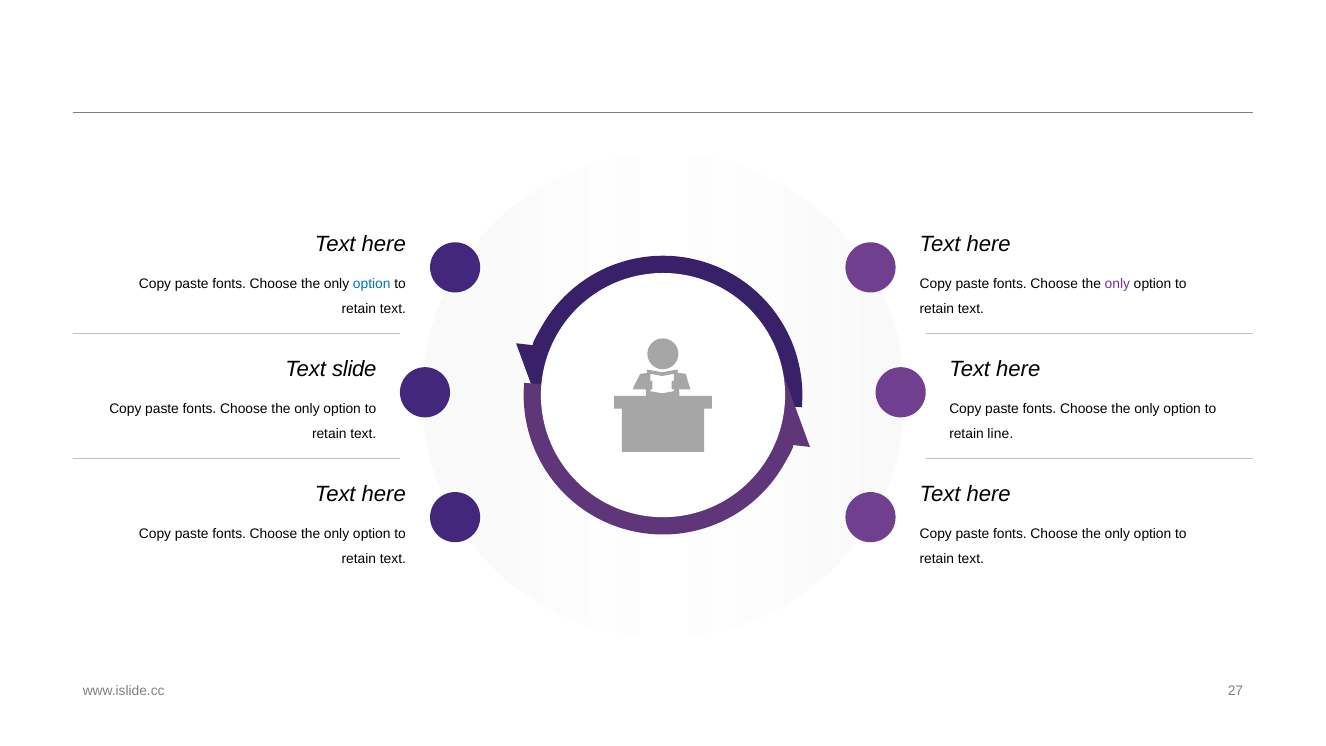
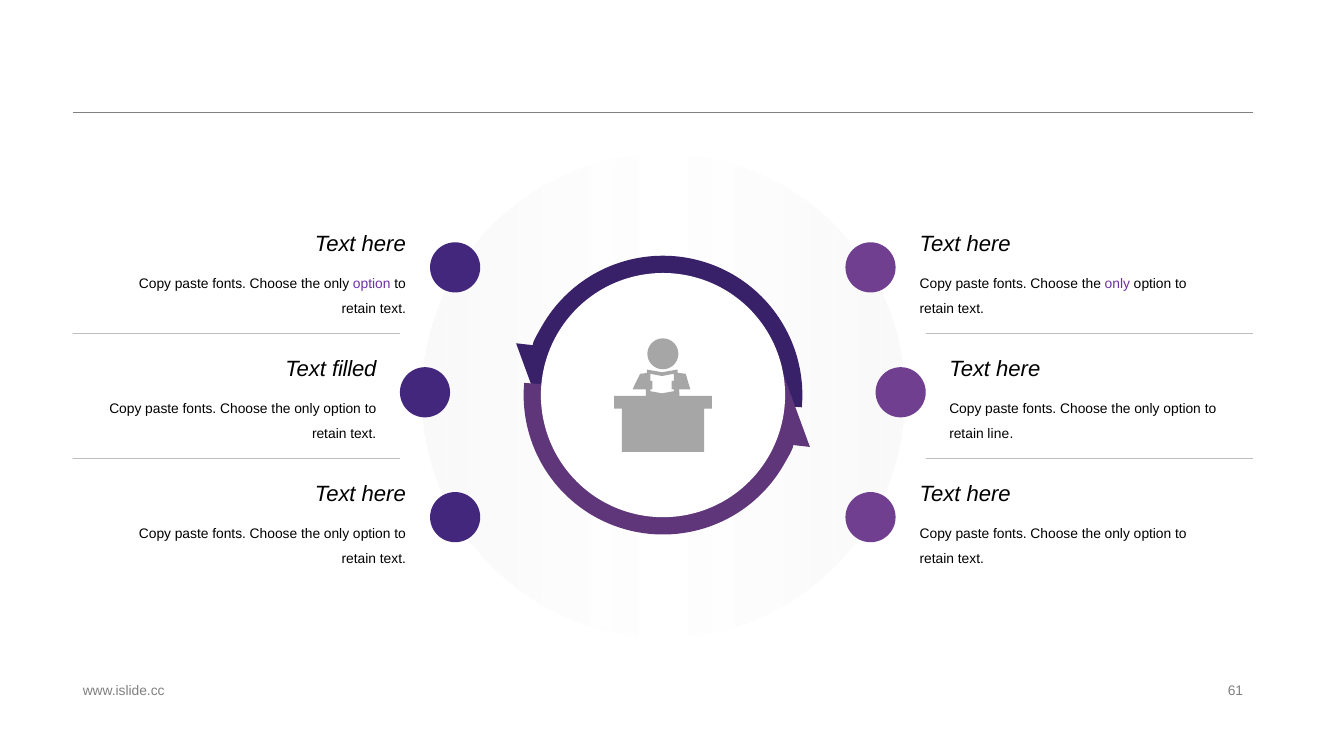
option colour: blue -> purple (372, 284)
slide: slide -> filled (354, 369)
27: 27 -> 61 (1235, 691)
